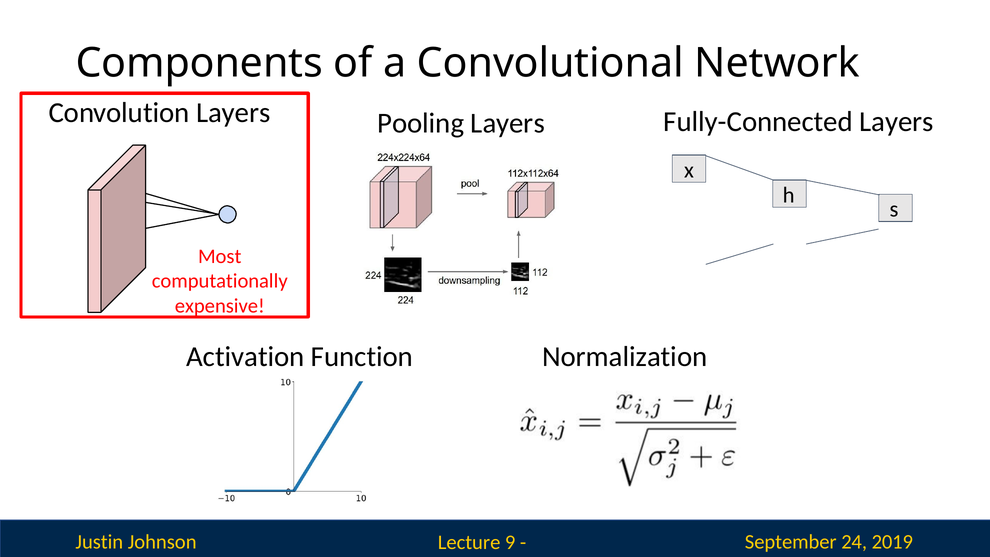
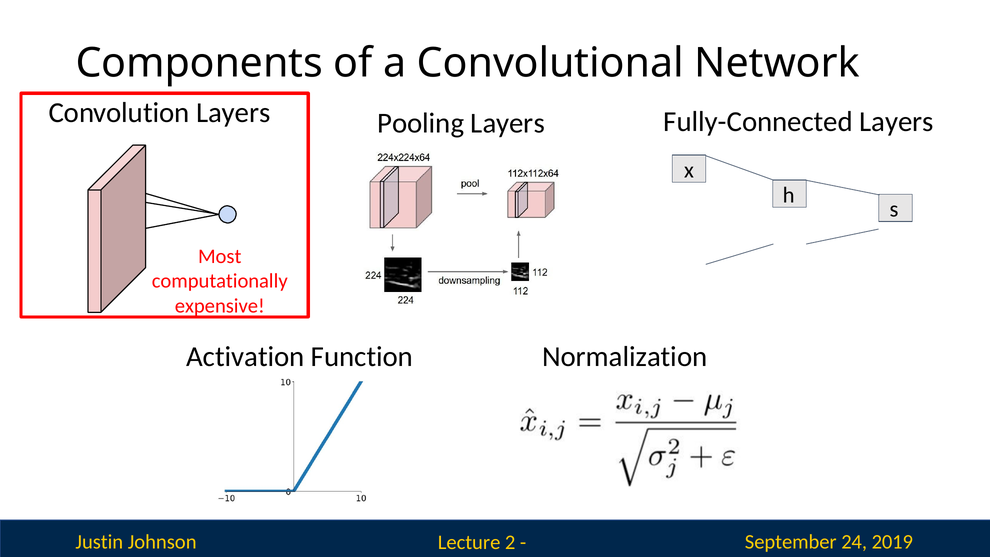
9: 9 -> 2 (510, 542)
